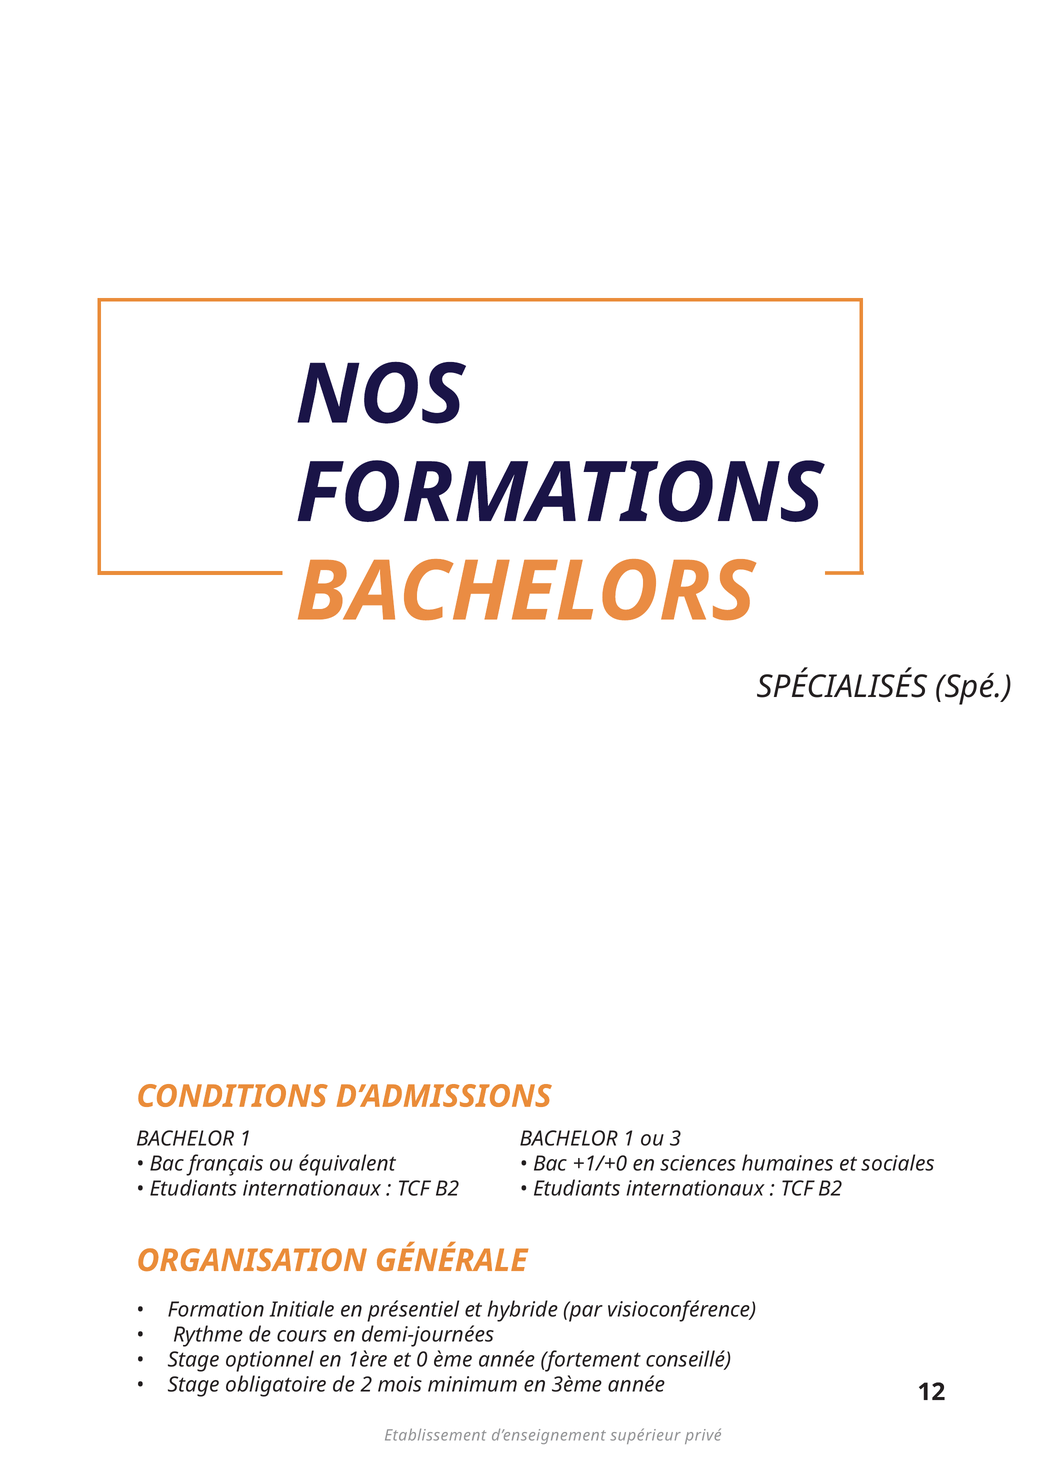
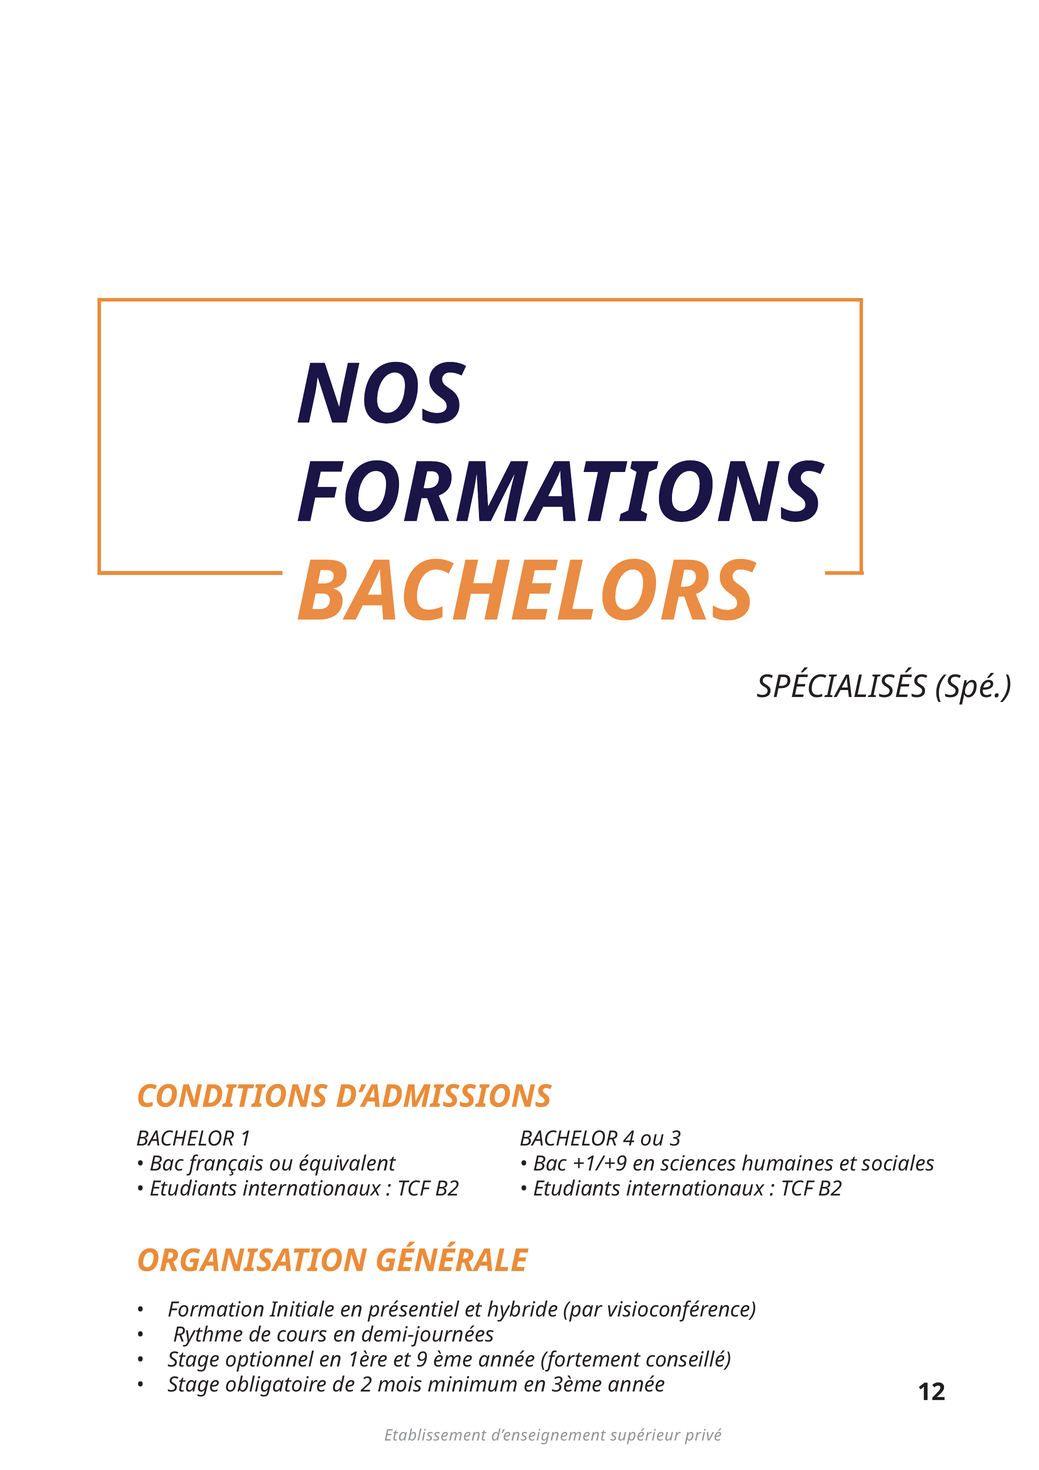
1: 1 -> 4 (629, 1139)
+1/+0: +1/+0 -> +1/+9 (600, 1164)
0: 0 -> 9 (422, 1360)
